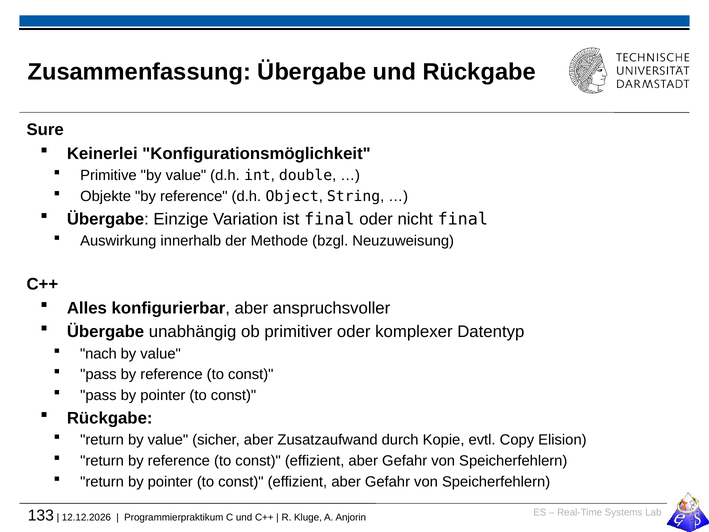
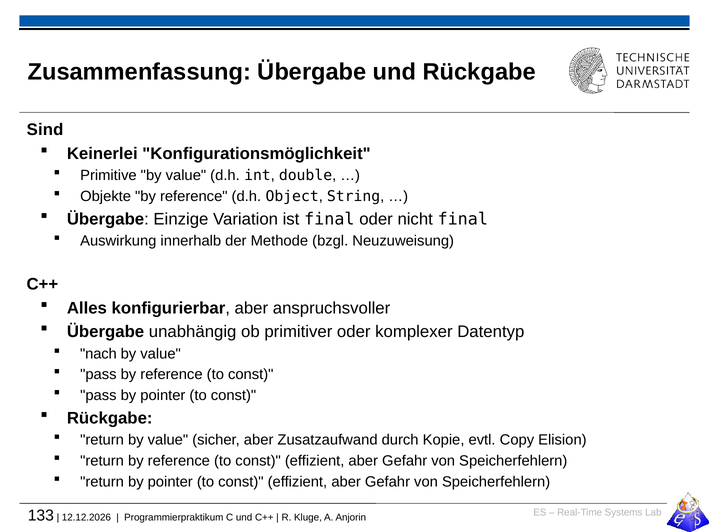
Sure: Sure -> Sind (45, 130)
